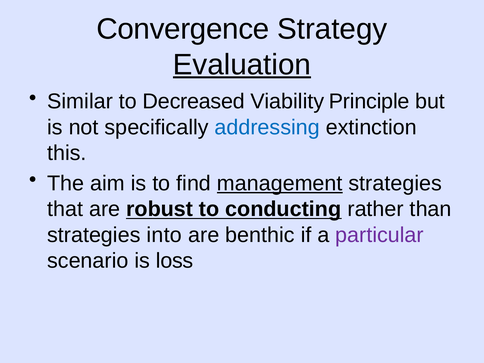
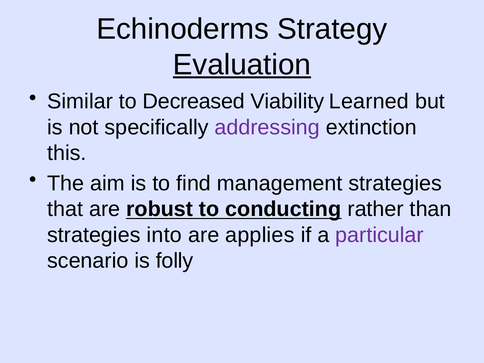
Convergence: Convergence -> Echinoderms (183, 29)
Principle: Principle -> Learned (369, 102)
addressing colour: blue -> purple (267, 127)
management underline: present -> none (280, 183)
benthic: benthic -> applies (260, 235)
loss: loss -> folly (175, 261)
